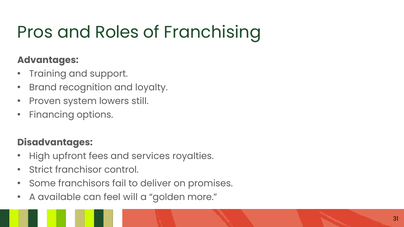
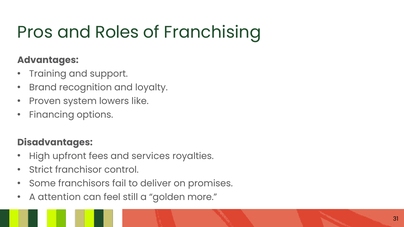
still: still -> like (140, 101)
available: available -> attention (59, 197)
will: will -> still (130, 197)
